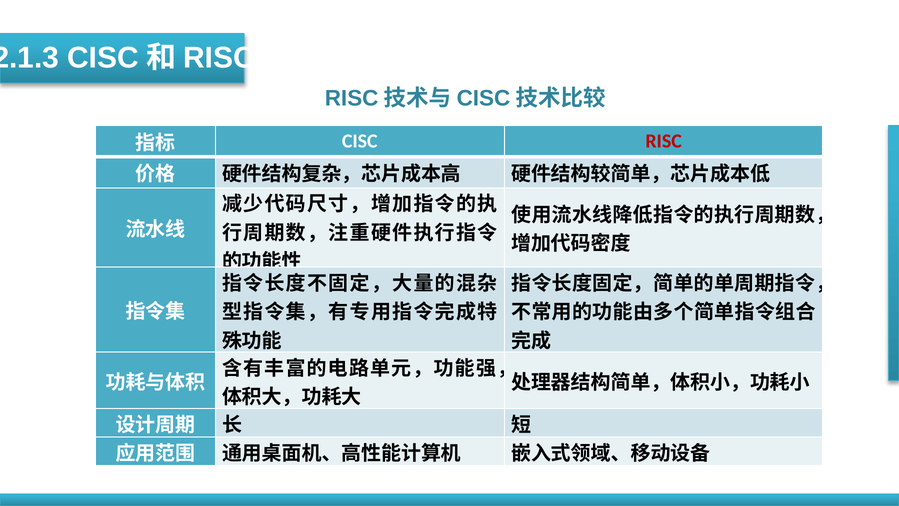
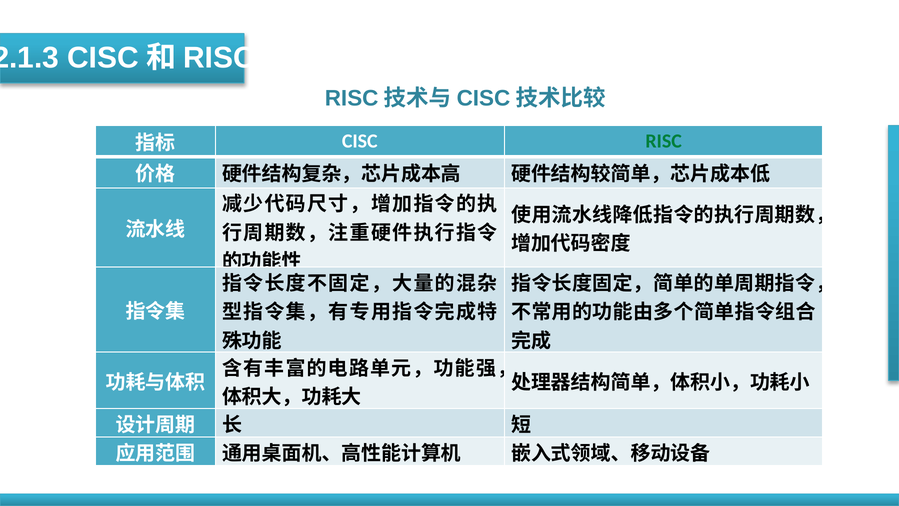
RISC colour: red -> green (664, 141)
